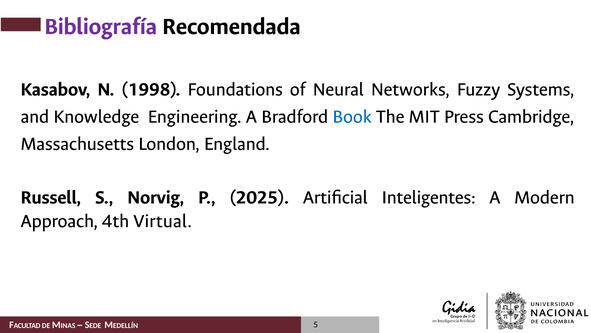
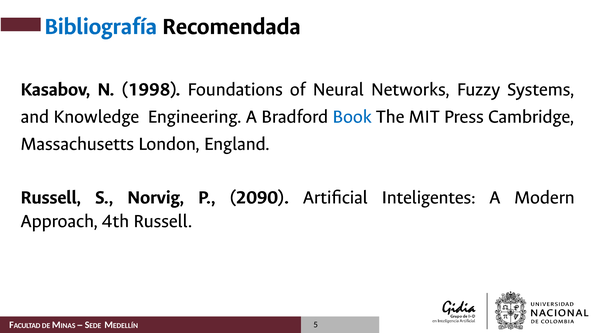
Bibliografía colour: purple -> blue (101, 26)
2025: 2025 -> 2090 (259, 197)
4th Virtual: Virtual -> Russell (163, 220)
